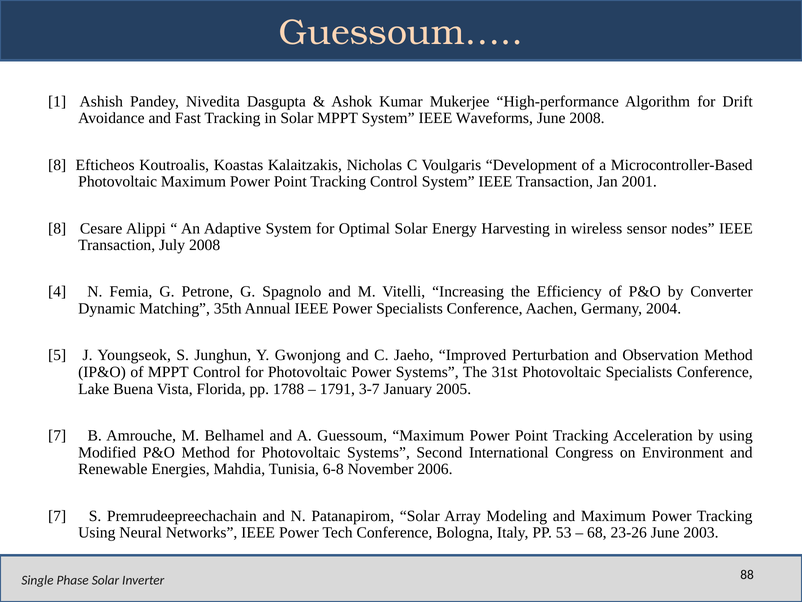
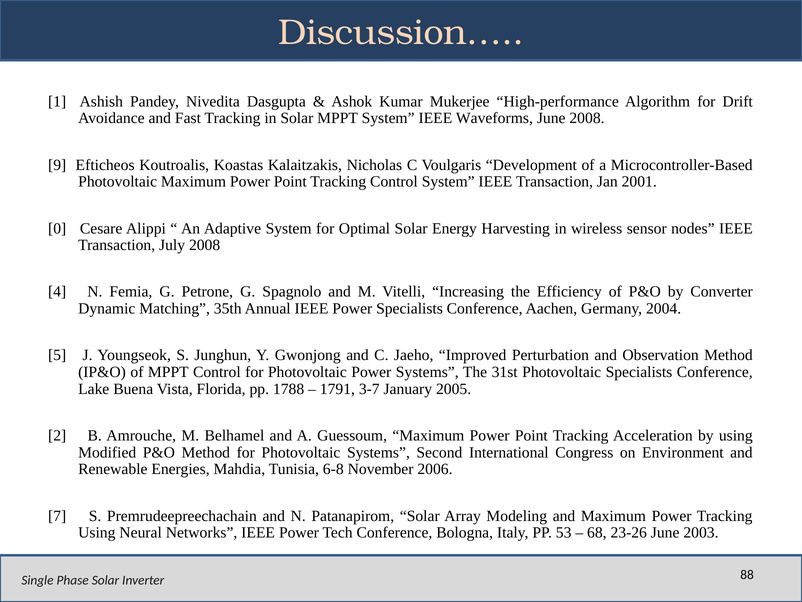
Guessoum…: Guessoum… -> Discussion… (401, 33)
8: 8 -> 9 (57, 165)
8: 8 -> 0 (57, 228)
7: 7 -> 2 (57, 435)
